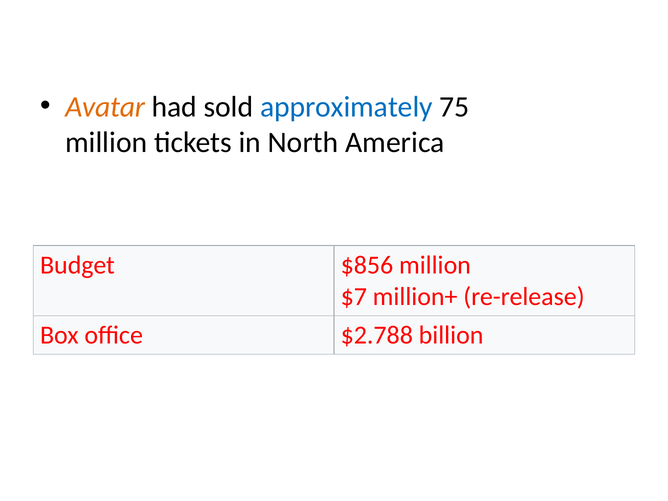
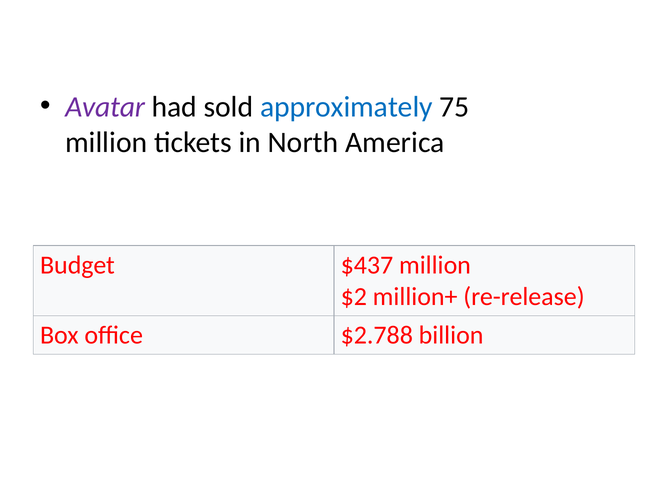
Avatar colour: orange -> purple (105, 107)
$856: $856 -> $437 (367, 265)
$7: $7 -> $2 (354, 297)
